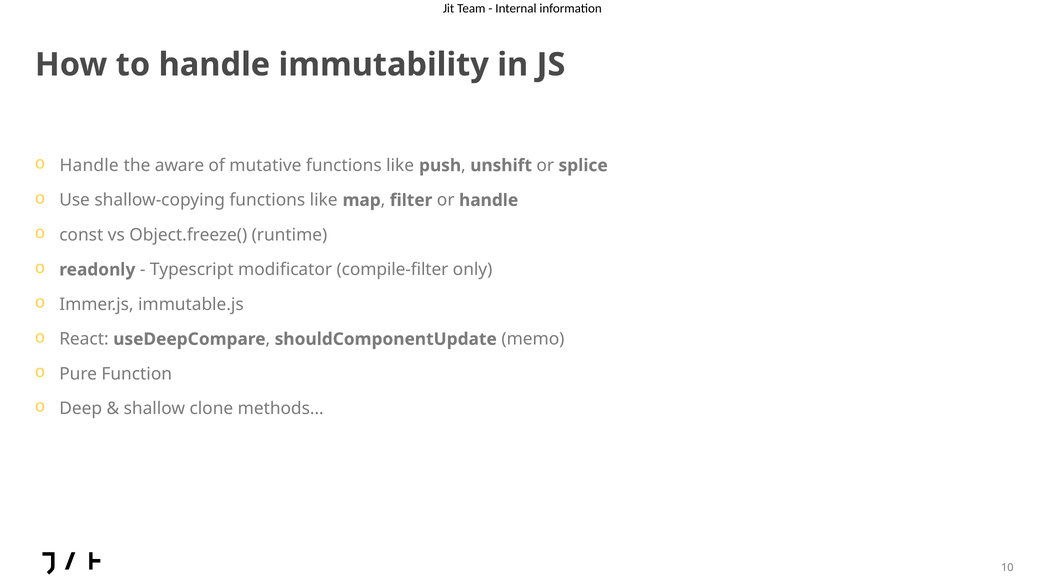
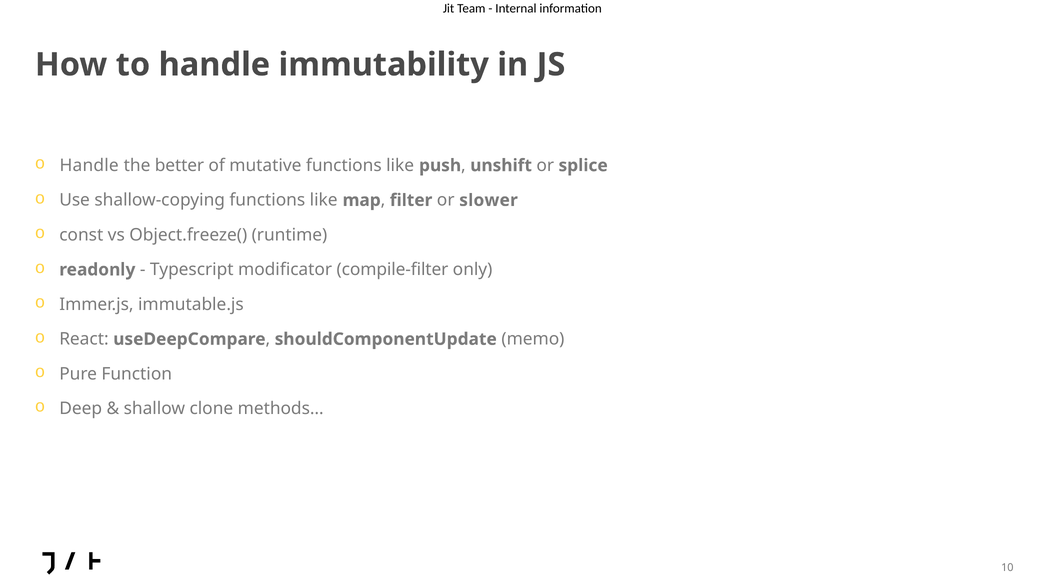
aware: aware -> better (179, 166)
or handle: handle -> slower (489, 200)
